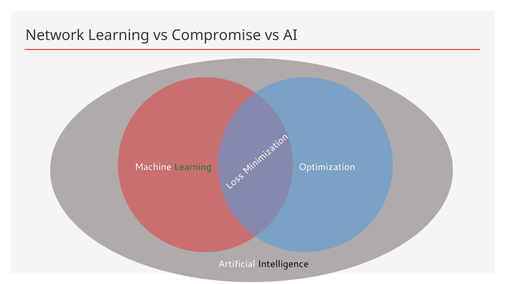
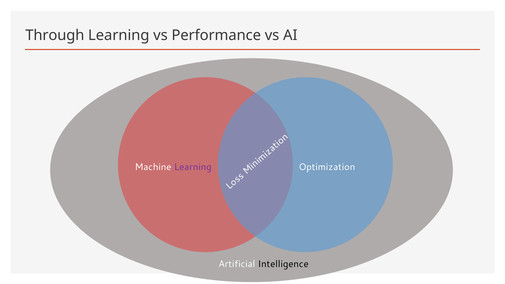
Network: Network -> Through (55, 35)
Compromise: Compromise -> Performance (216, 35)
Learning colour: green -> purple (193, 167)
